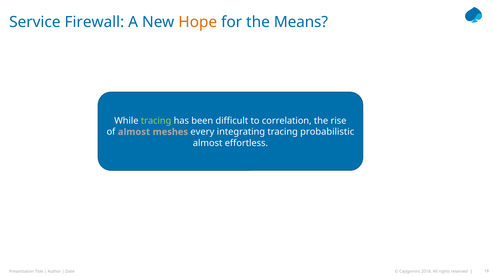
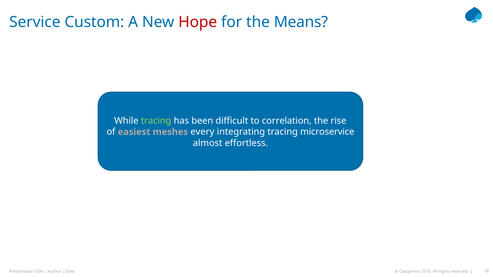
Firewall: Firewall -> Custom (94, 22)
Hope colour: orange -> red (198, 22)
of almost: almost -> easiest (134, 132)
probabilistic: probabilistic -> microservice (327, 132)
